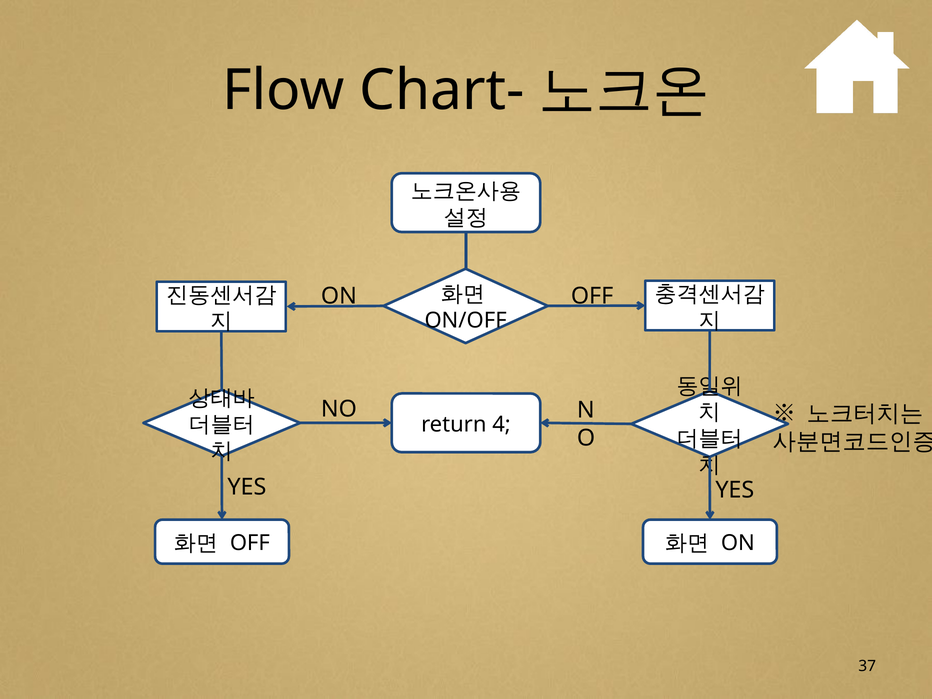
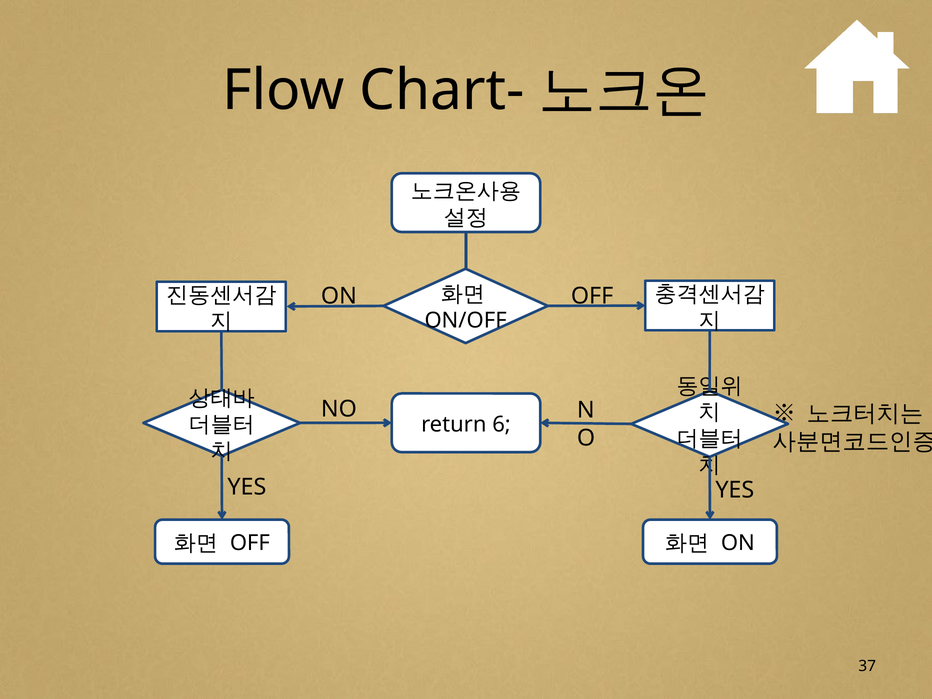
4: 4 -> 6 (501, 424)
